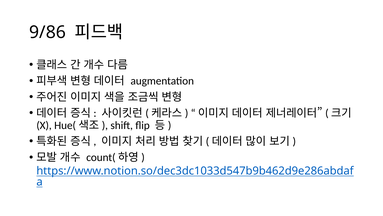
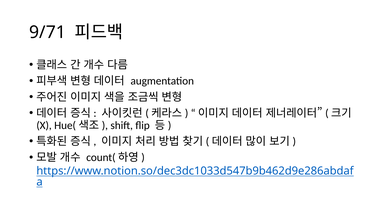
9/86: 9/86 -> 9/71 (48, 32)
